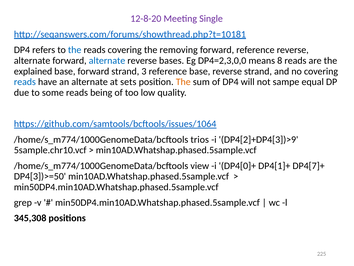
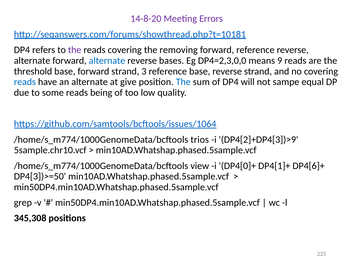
12-8-20: 12-8-20 -> 14-8-20 (146, 19)
Single: Single -> Errors (211, 19)
the colour: blue -> purple (75, 50)
8: 8 -> 9 (280, 60)
explained: explained -> threshold (33, 71)
sets: sets -> give (128, 82)
The colour: orange -> blue (183, 82)
DP4[7]+: DP4[7]+ -> DP4[6]+ (309, 165)
